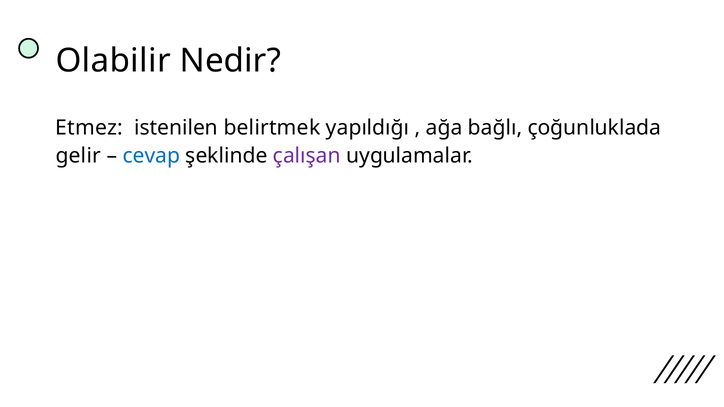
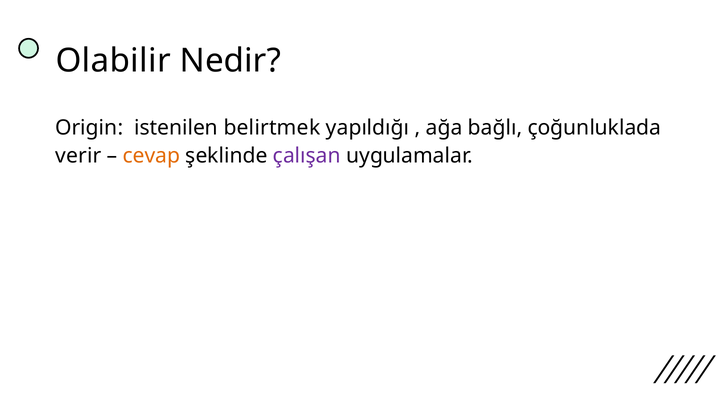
Etmez: Etmez -> Origin (89, 128)
gelir: gelir -> verir (78, 156)
cevap colour: blue -> orange (151, 156)
